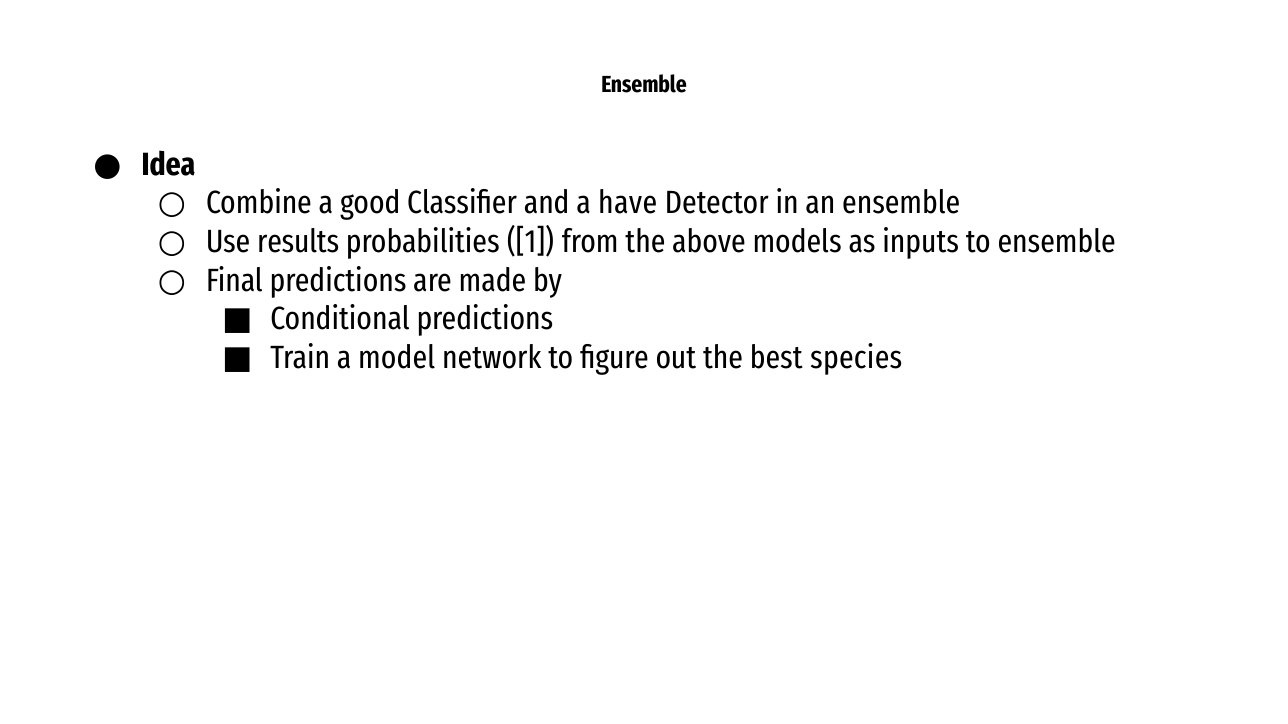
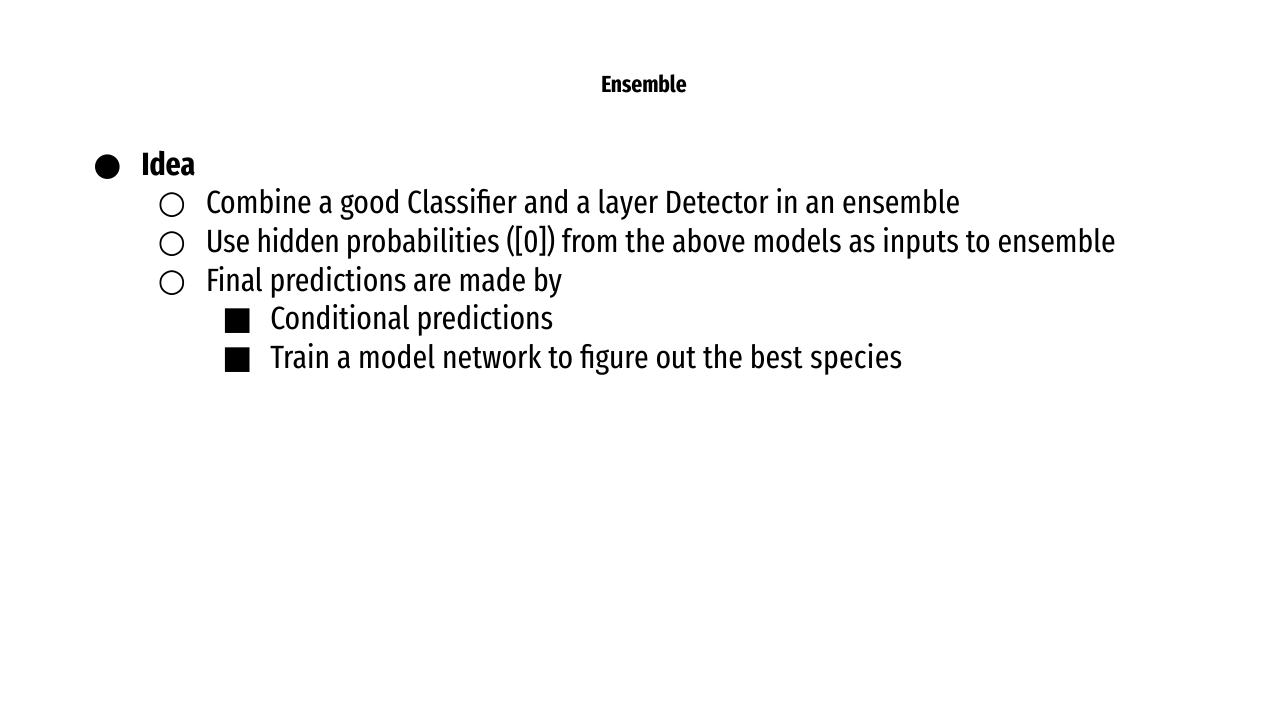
have: have -> layer (628, 203)
results: results -> hidden (298, 242)
1: 1 -> 0 (531, 242)
